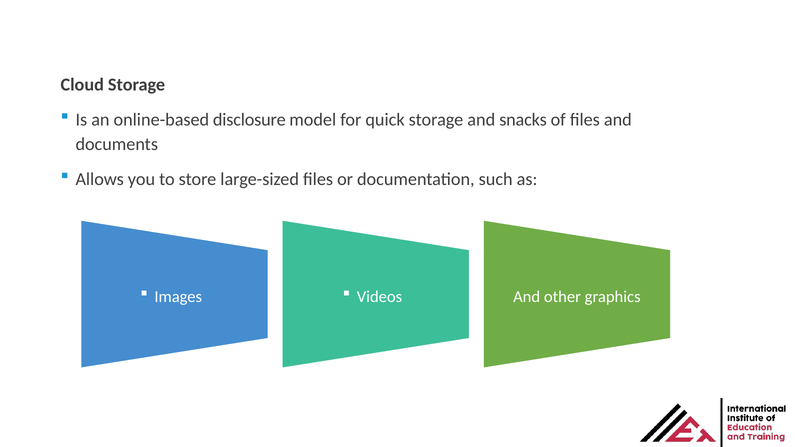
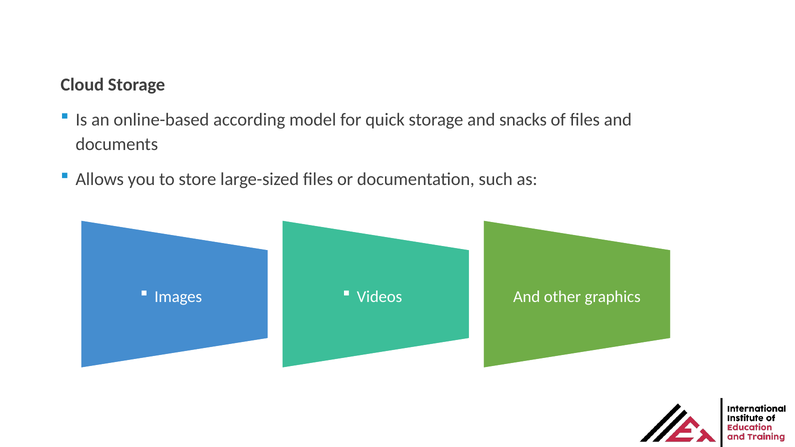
disclosure: disclosure -> according (249, 120)
